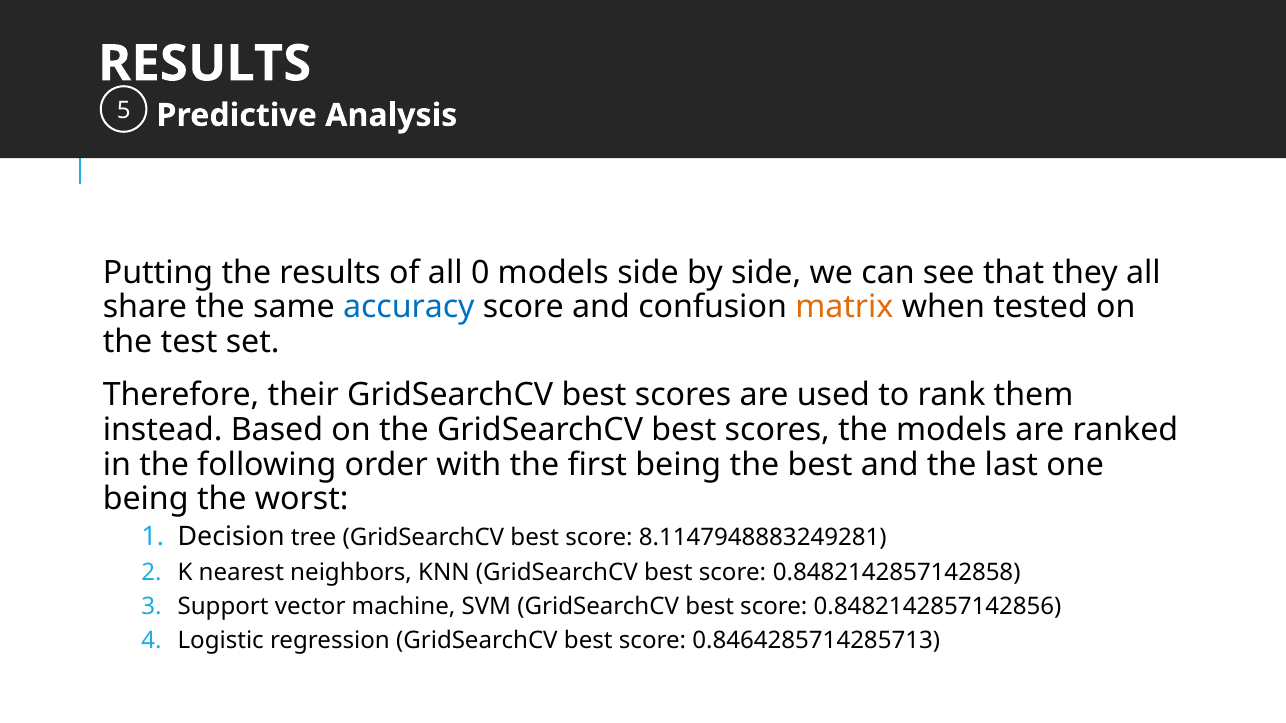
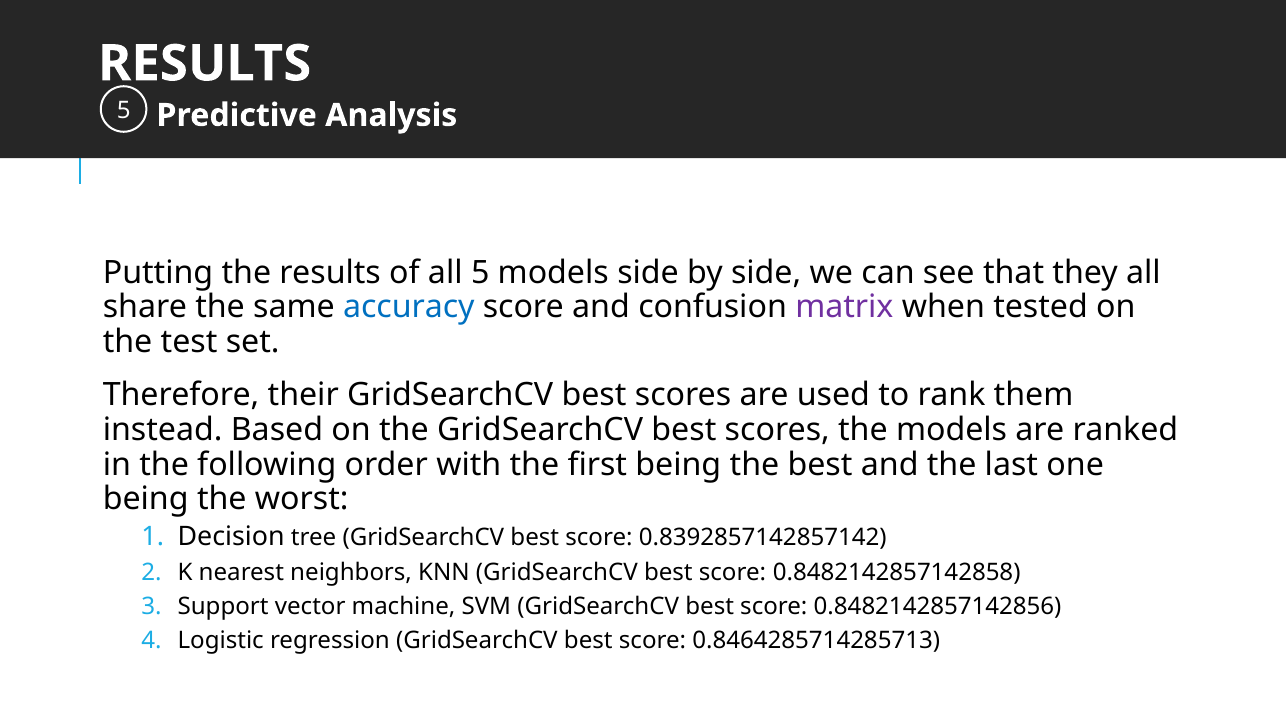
all 0: 0 -> 5 (480, 273)
matrix colour: orange -> purple (844, 307)
8.1147948883249281: 8.1147948883249281 -> 0.8392857142857142 (763, 538)
